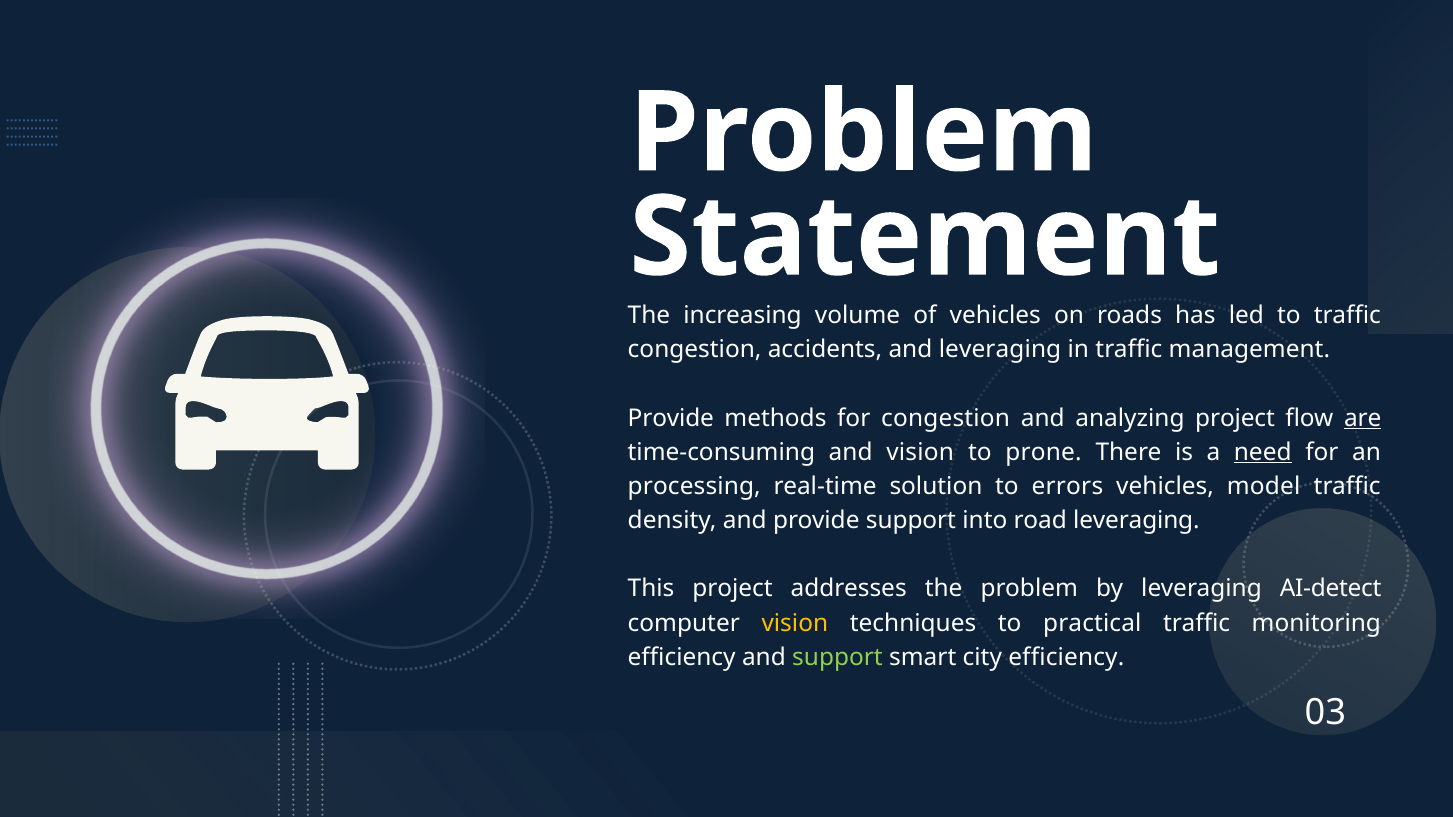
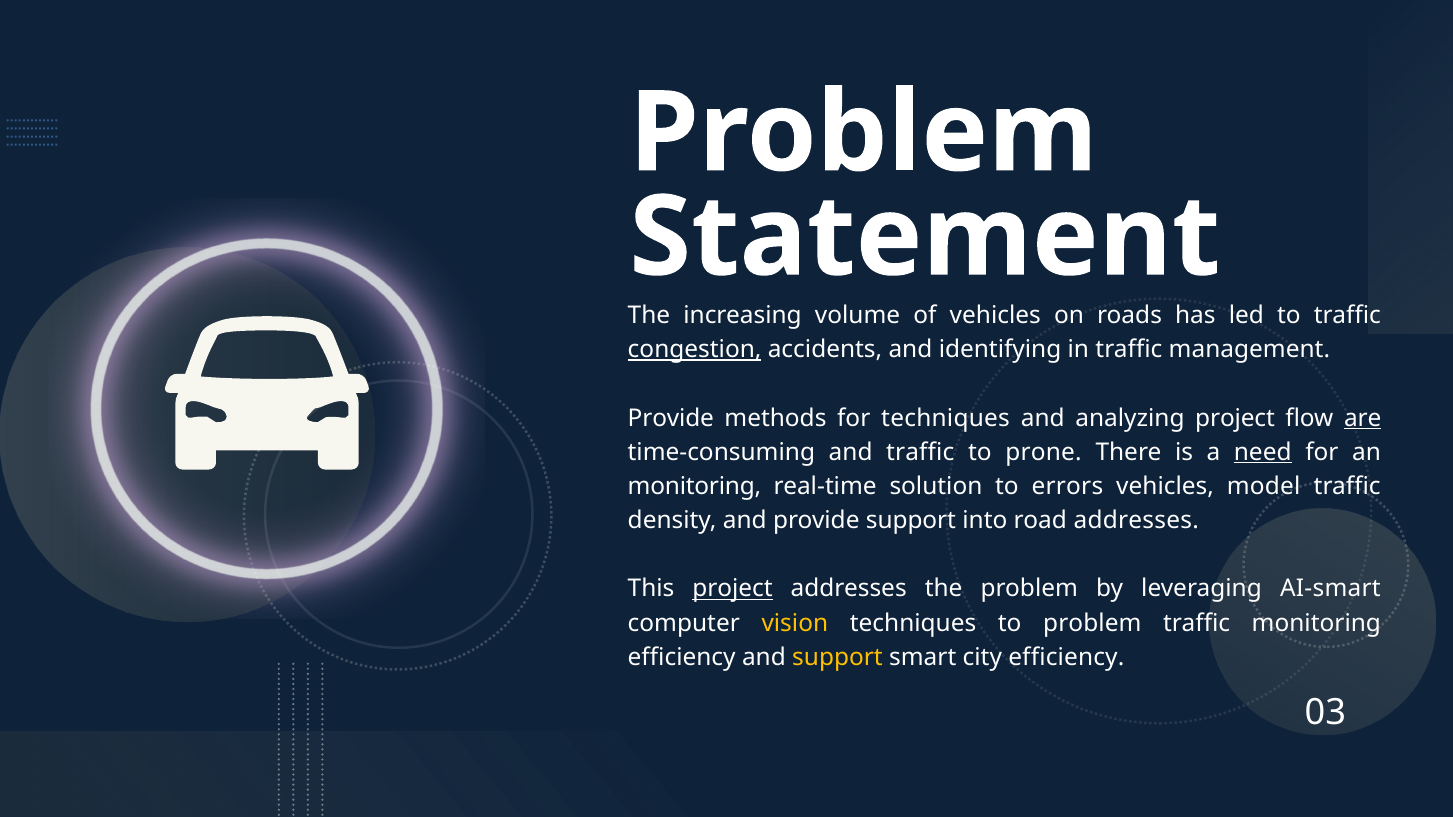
congestion underline: none -> present (695, 350)
and leveraging: leveraging -> identifying (1000, 350)
for congestion: congestion -> techniques (946, 418)
and vision: vision -> traffic (920, 452)
processing: processing -> monitoring (694, 486)
road leveraging: leveraging -> addresses (1136, 521)
project underline: none -> present (733, 589)
AI-detect: AI-detect -> AI-smart (1330, 589)
to practical: practical -> problem (1092, 623)
support colour: light green -> yellow (838, 657)
